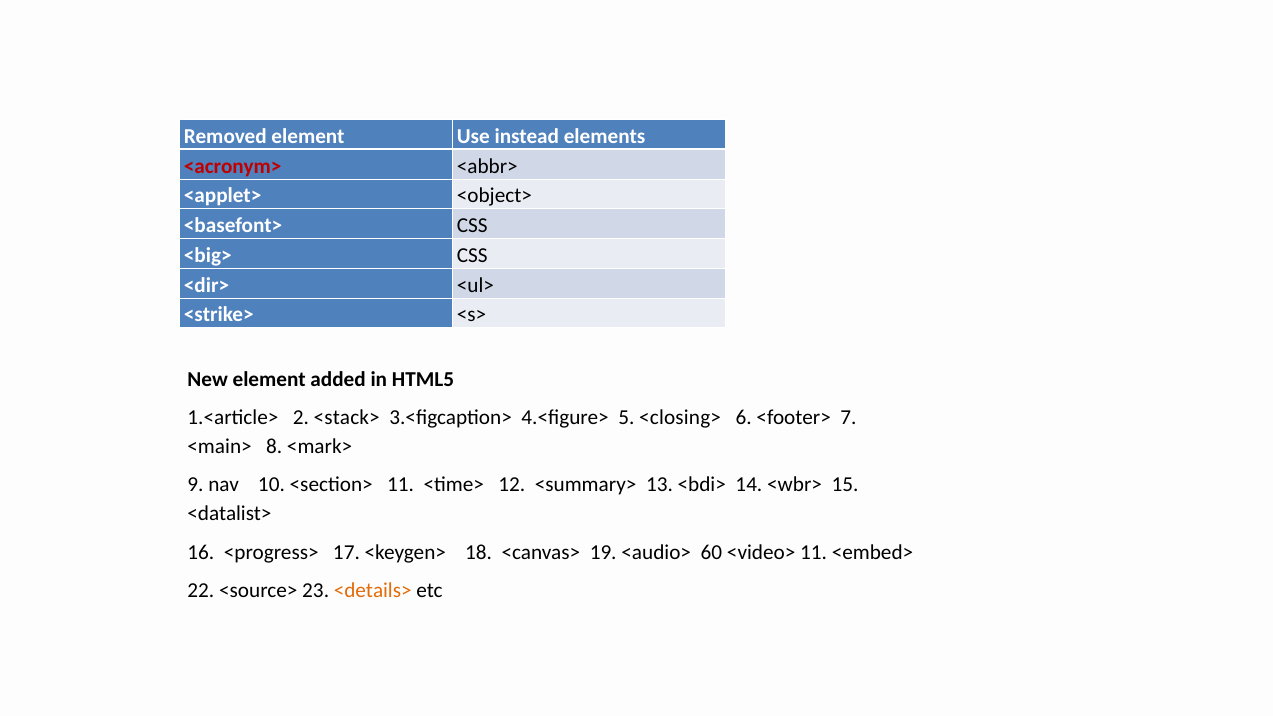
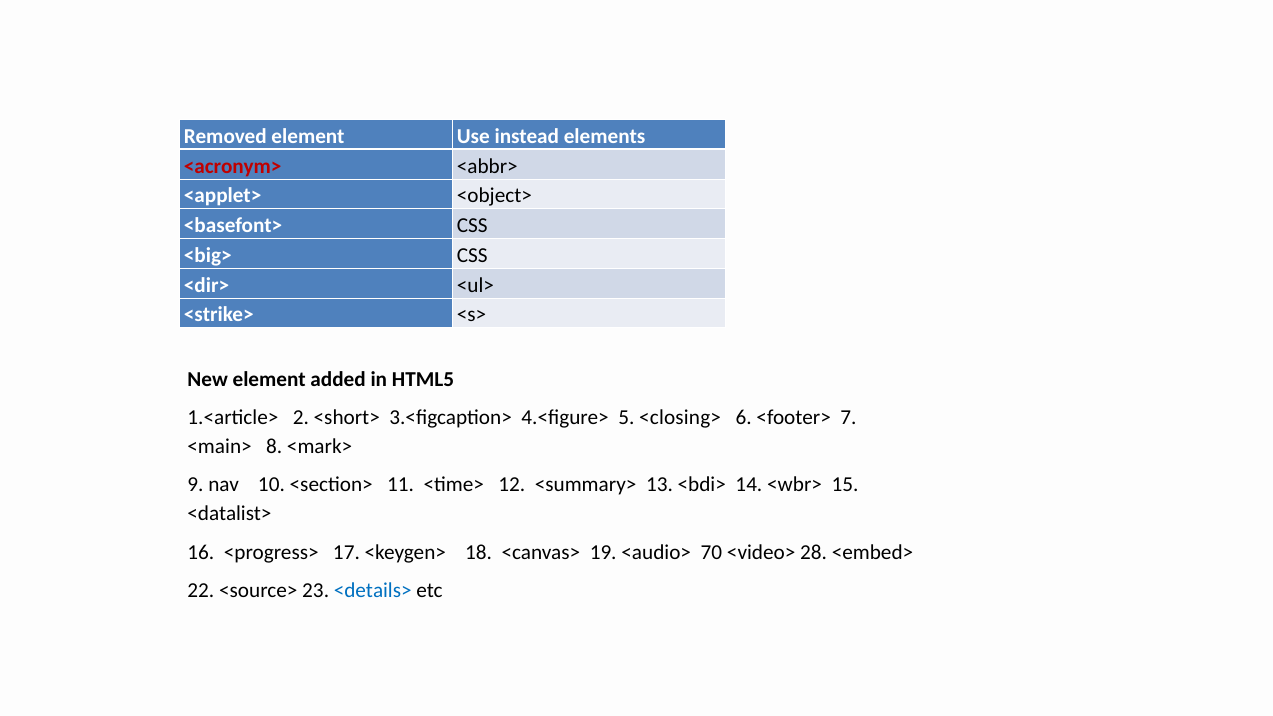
<stack>: <stack> -> <short> (347, 417)
60: 60 -> 70 (711, 552)
<video> 11: 11 -> 28 (814, 552)
<details> colour: orange -> blue (373, 590)
